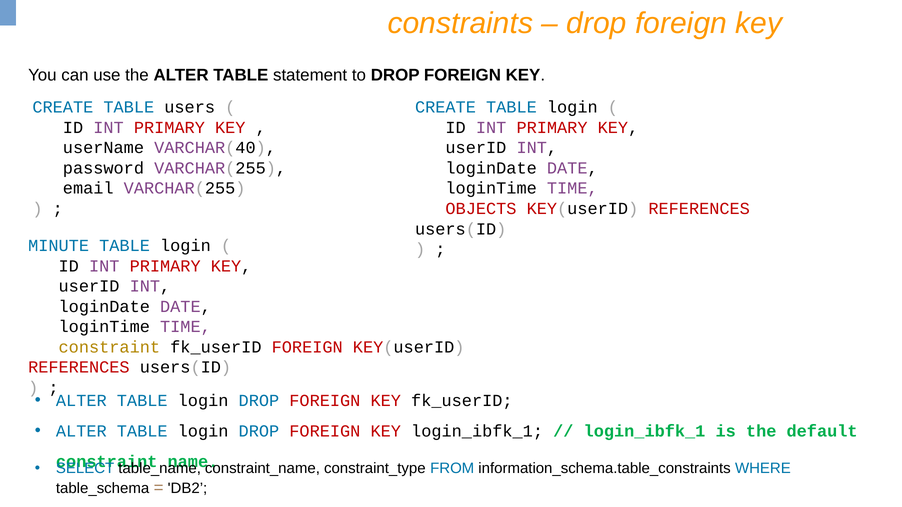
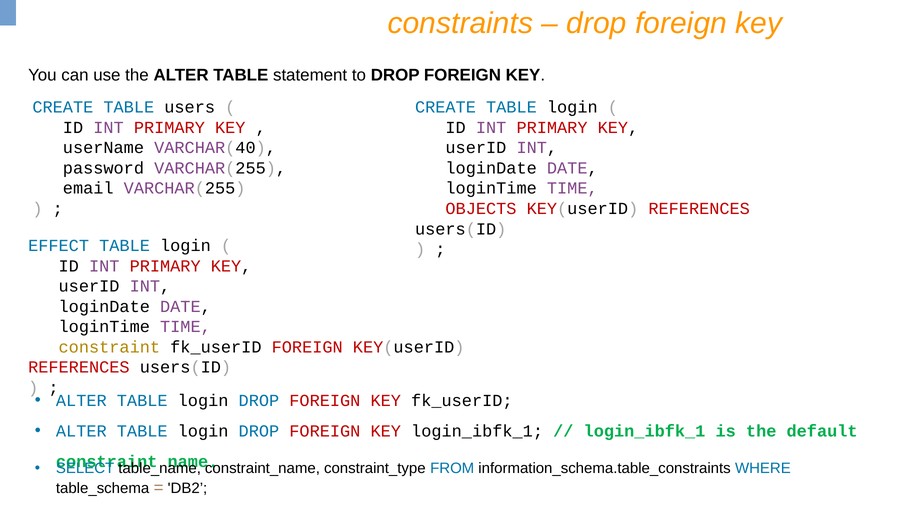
MINUTE: MINUTE -> EFFECT (59, 246)
